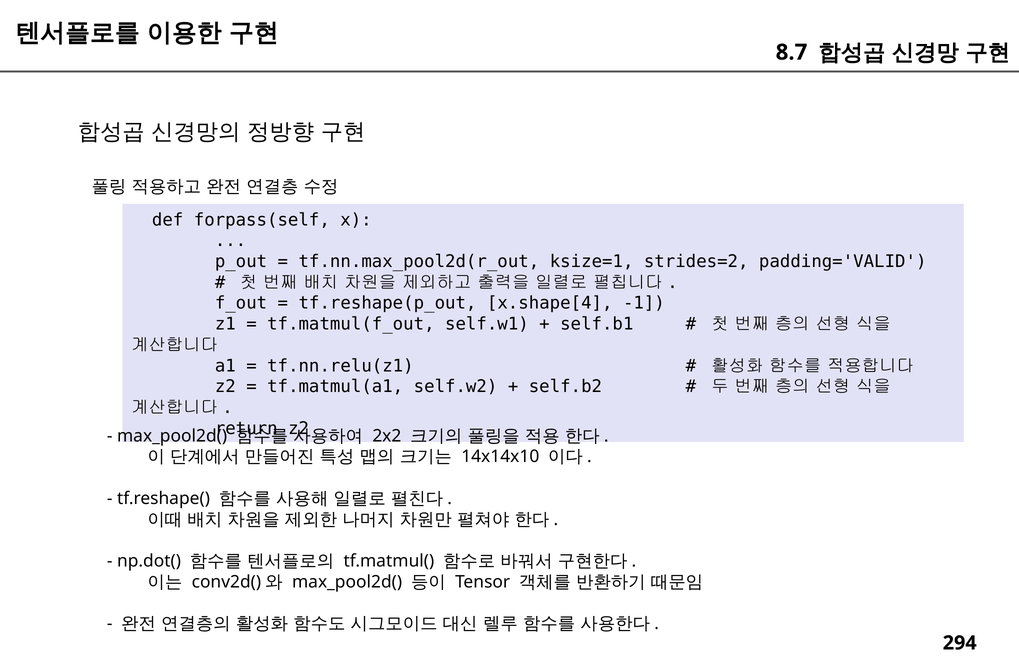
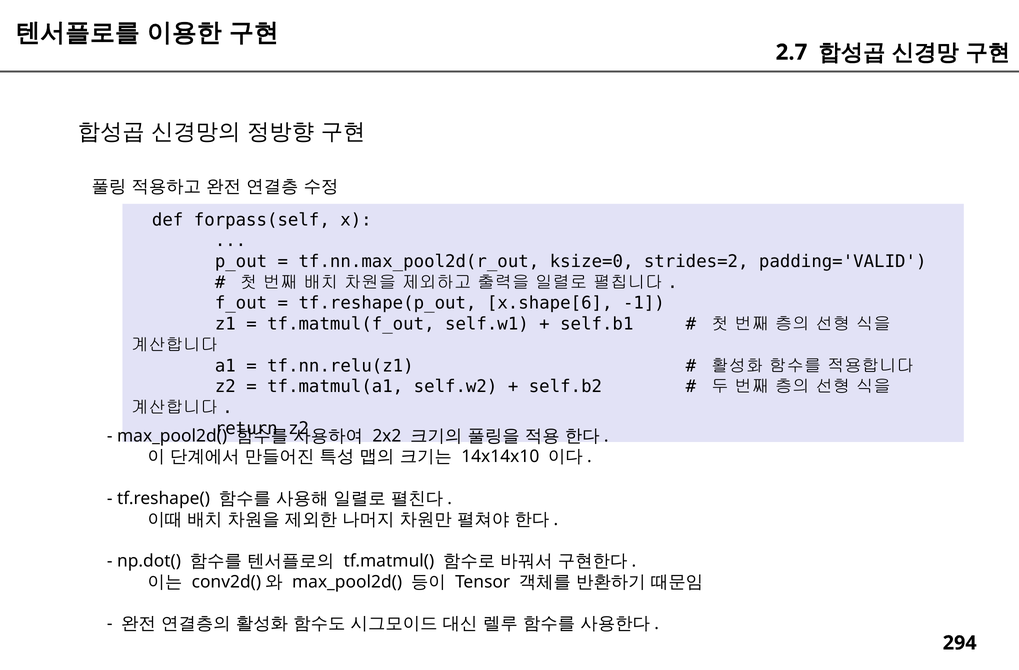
8.7: 8.7 -> 2.7 (792, 52)
ksize=1: ksize=1 -> ksize=0 (592, 261)
x.shape[4: x.shape[4 -> x.shape[6 (550, 303)
